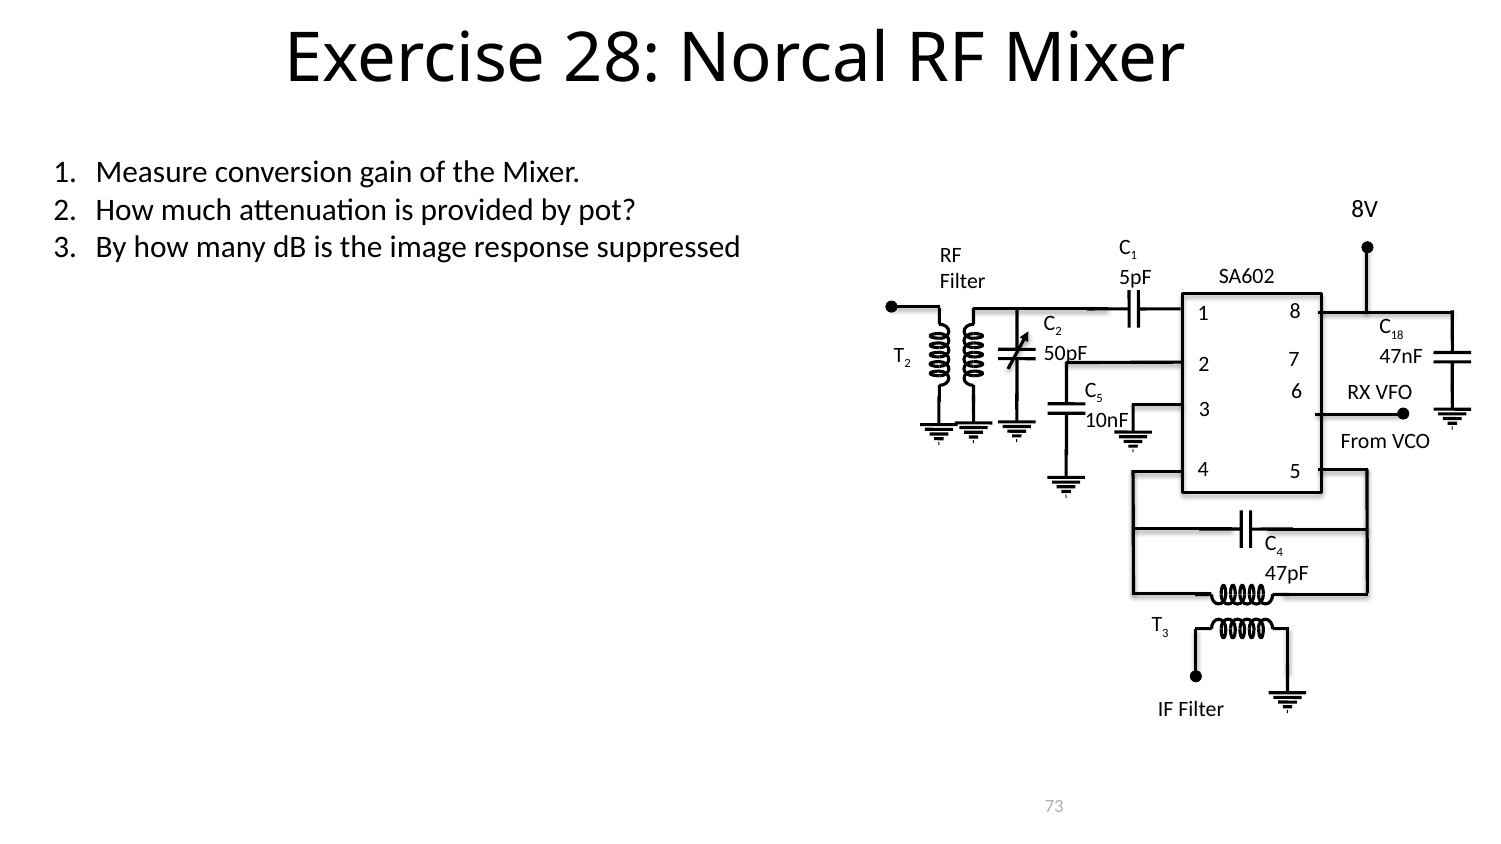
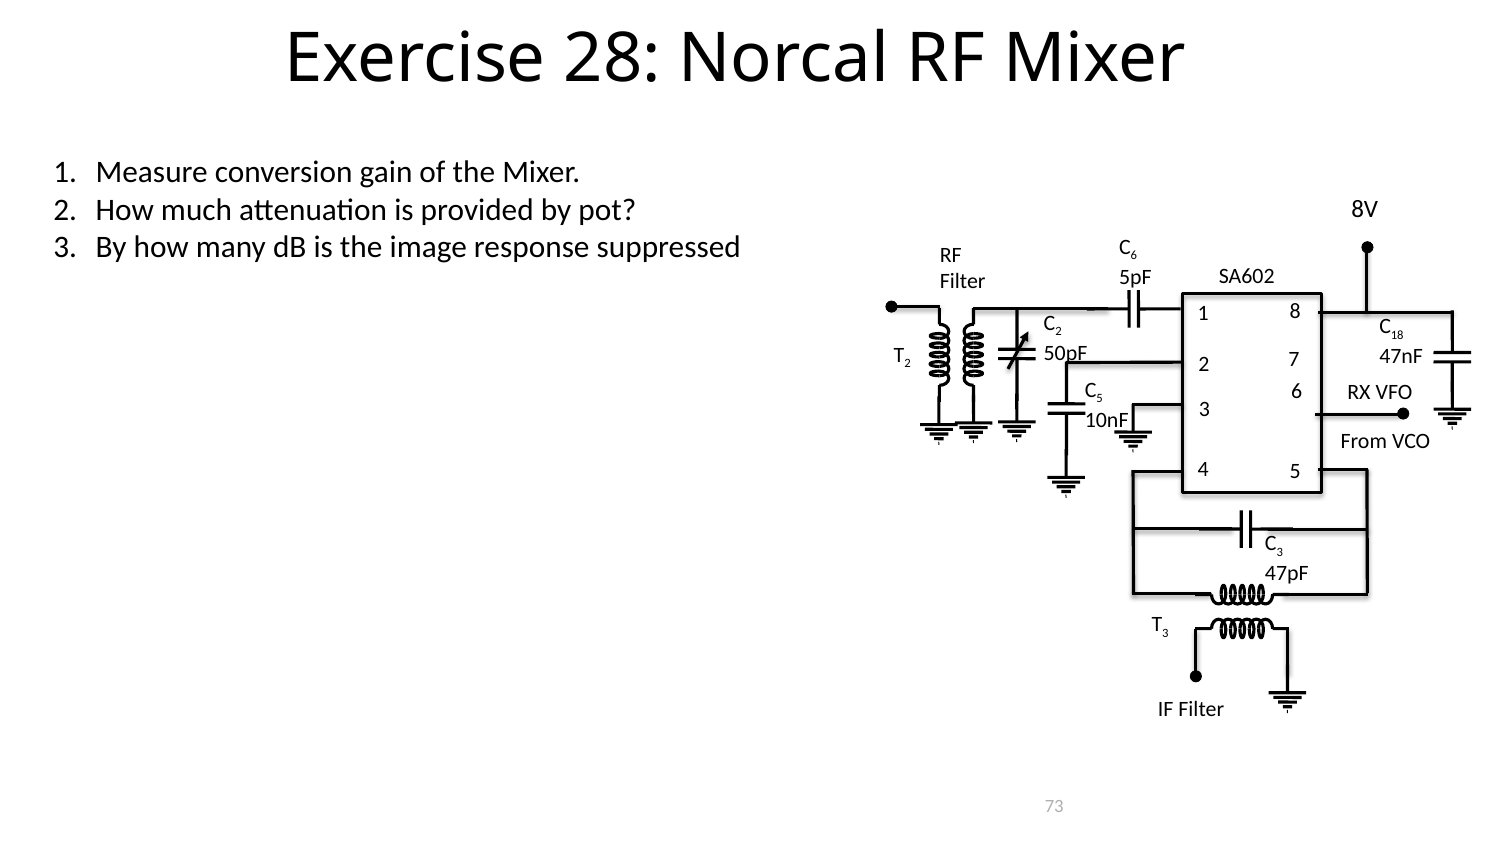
1: 1 -> 6 (1134, 256)
4: 4 -> 3 (1280, 552)
